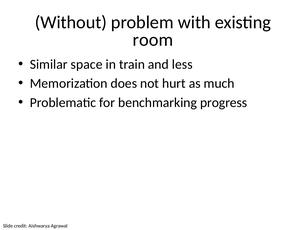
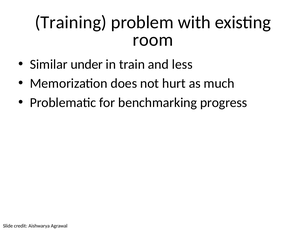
Without: Without -> Training (71, 22)
space: space -> under (87, 64)
